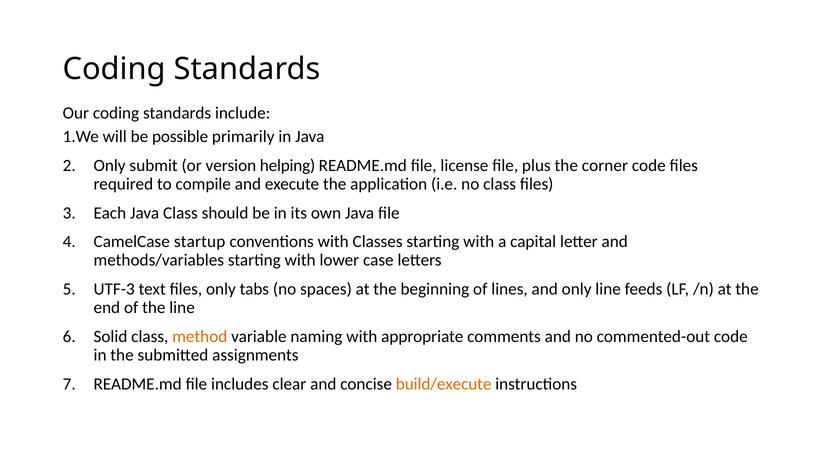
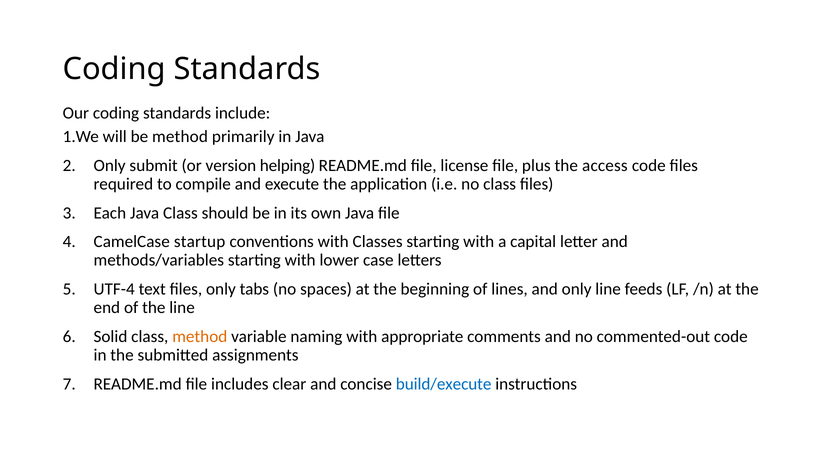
be possible: possible -> method (180, 137)
corner: corner -> access (605, 165)
UTF-3: UTF-3 -> UTF-4 (114, 289)
build/execute colour: orange -> blue (444, 384)
